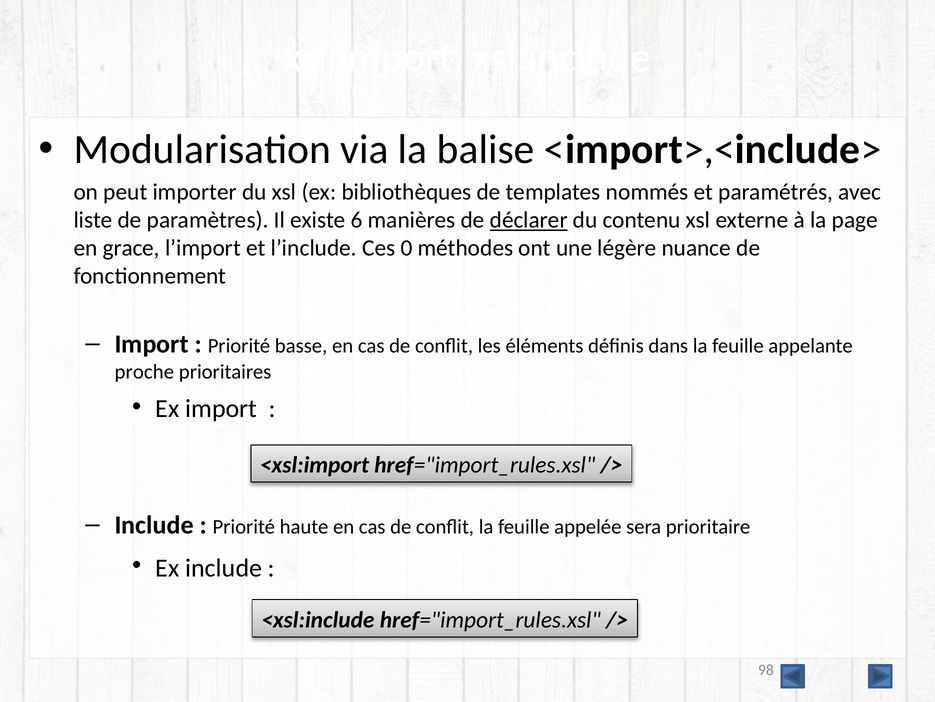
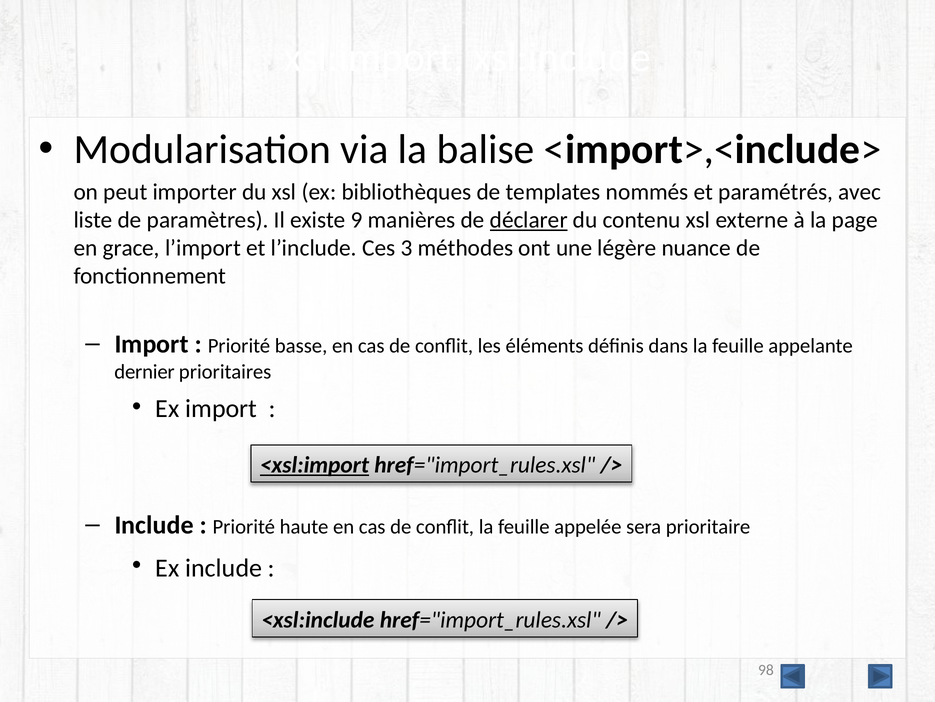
6: 6 -> 9 (356, 220)
0: 0 -> 3 (406, 248)
proche: proche -> dernier (145, 371)
<xsl:import underline: none -> present (314, 465)
